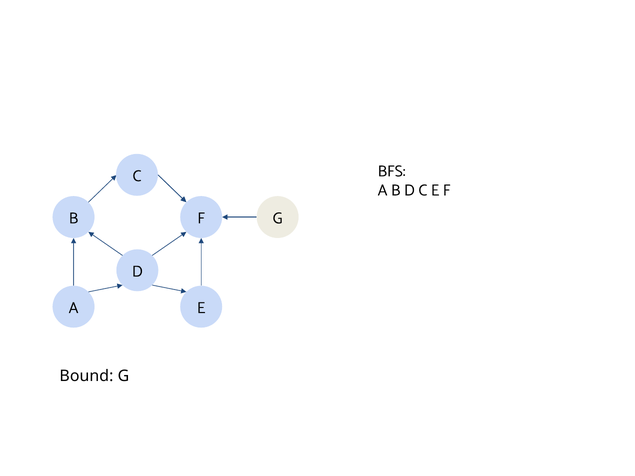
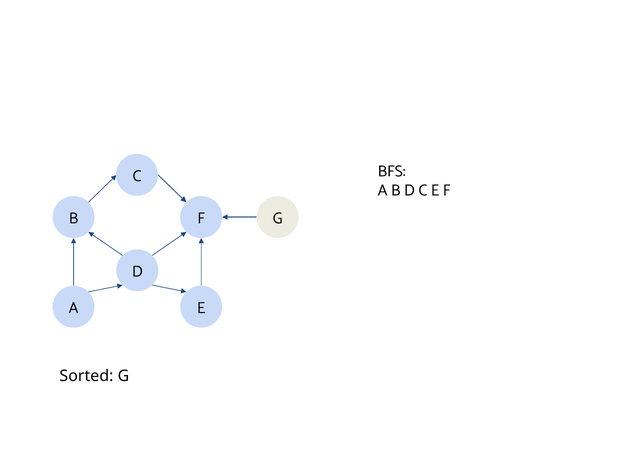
Bound: Bound -> Sorted (86, 376)
